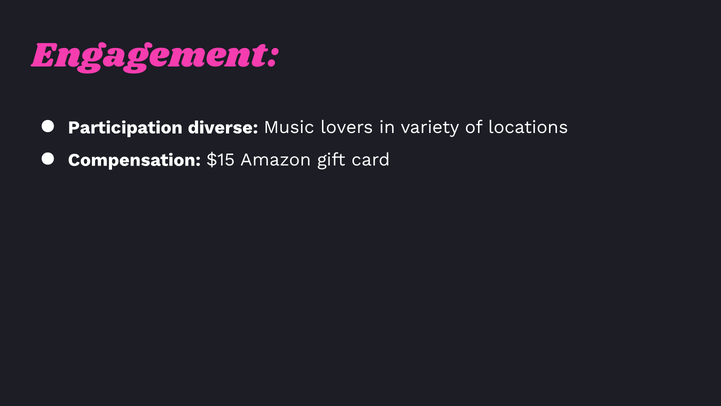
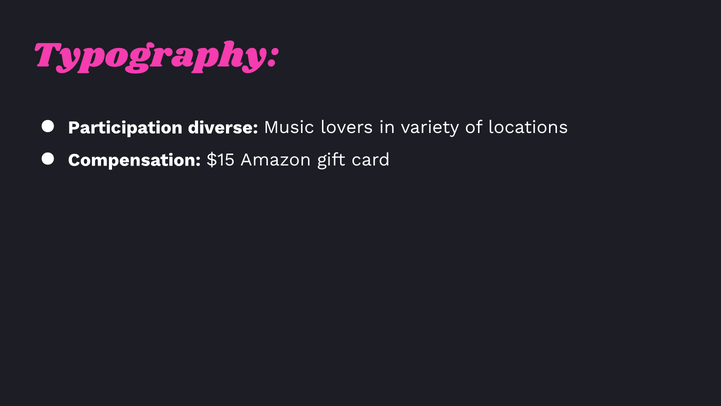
Engagement: Engagement -> Typography (155, 55)
